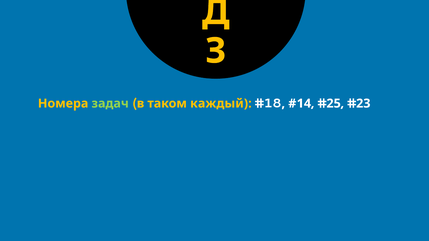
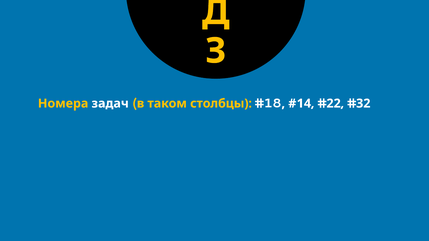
задач colour: light green -> white (110, 104)
каждый: каждый -> столбцы (221, 104)
25: 25 -> 22 (334, 104)
23: 23 -> 32 (363, 104)
